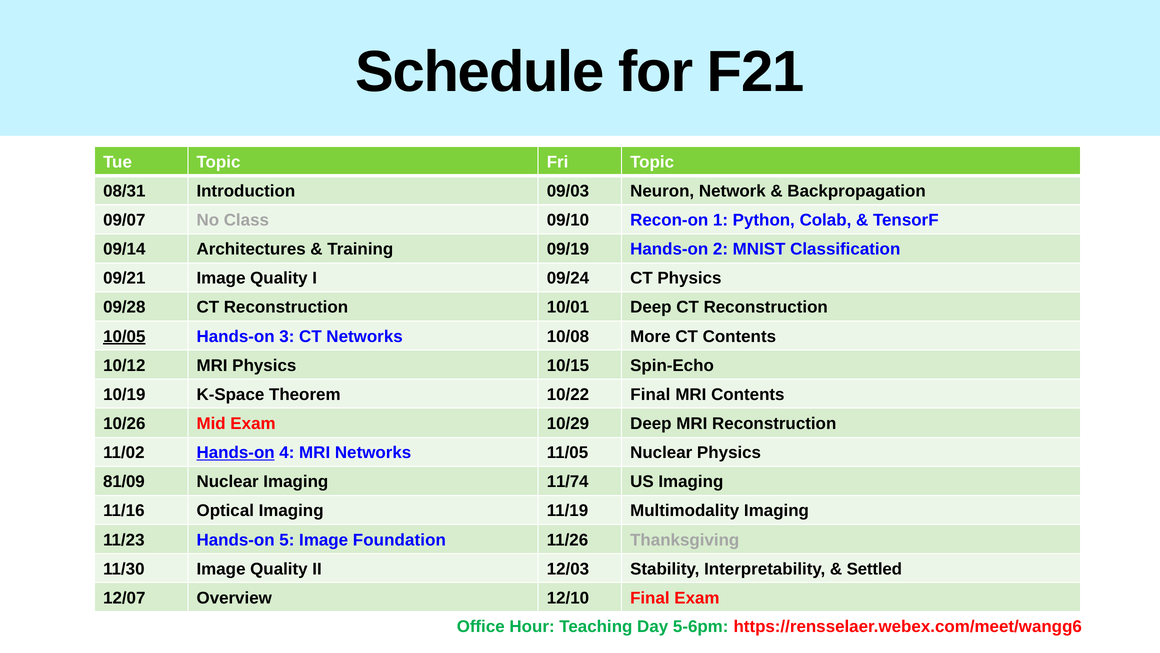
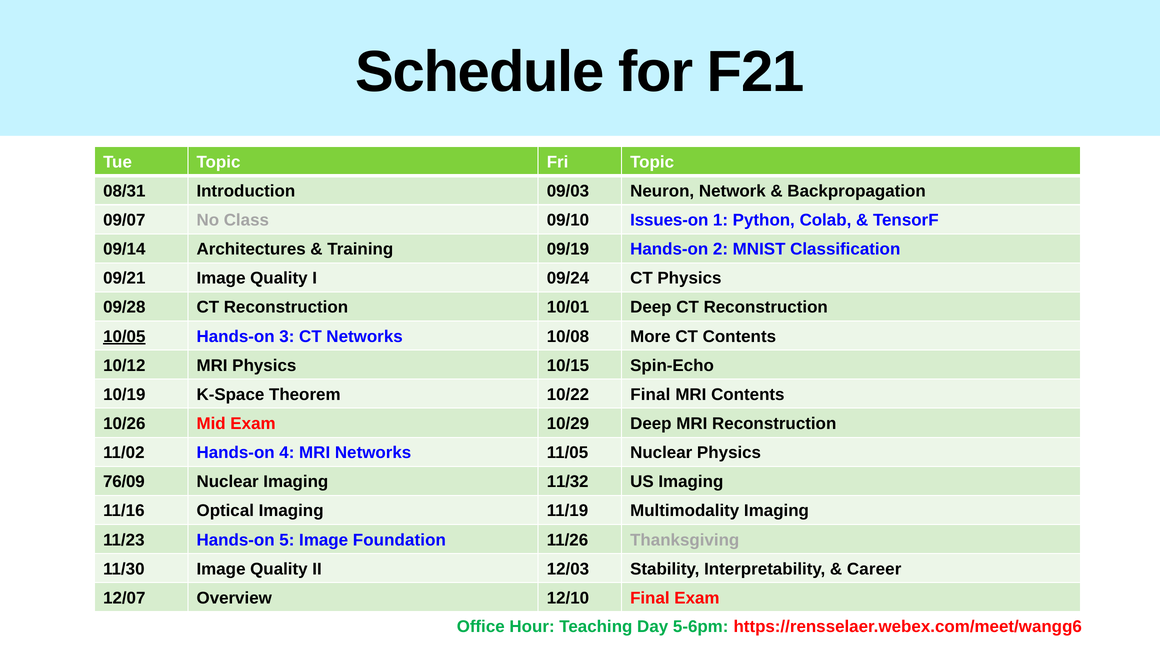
Recon-on: Recon-on -> Issues-on (669, 220)
Hands-on underline: present -> none (236, 452)
81/09: 81/09 -> 76/09 (124, 481)
11/74: 11/74 -> 11/32 (568, 481)
Settled: Settled -> Career (874, 569)
